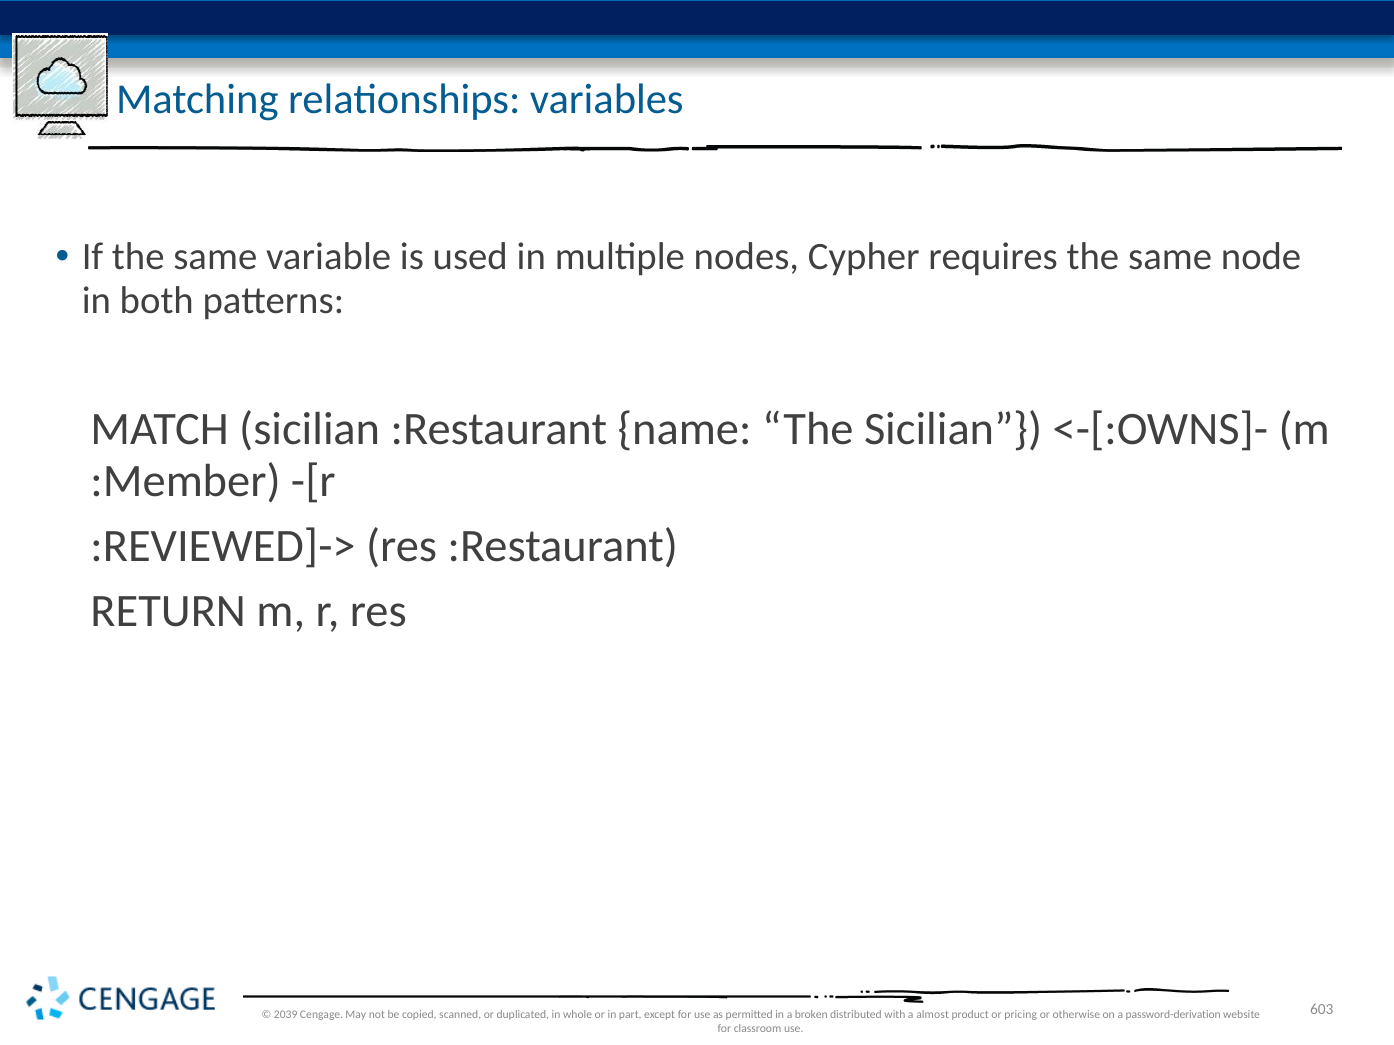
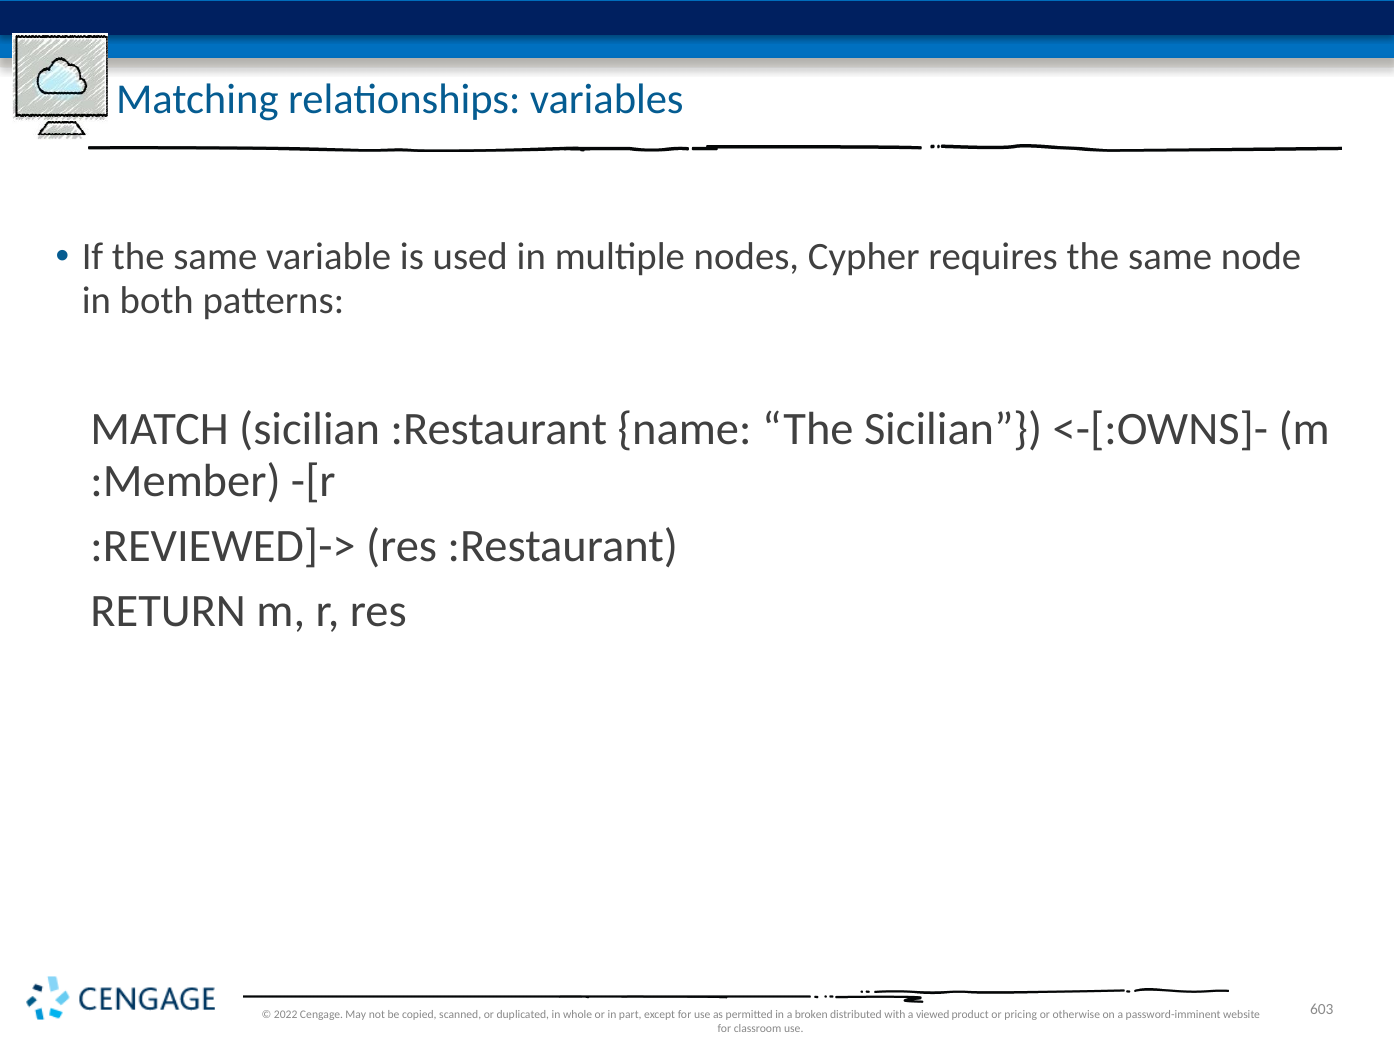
2039: 2039 -> 2022 (286, 1015)
almost: almost -> viewed (933, 1015)
password-derivation: password-derivation -> password-imminent (1173, 1015)
